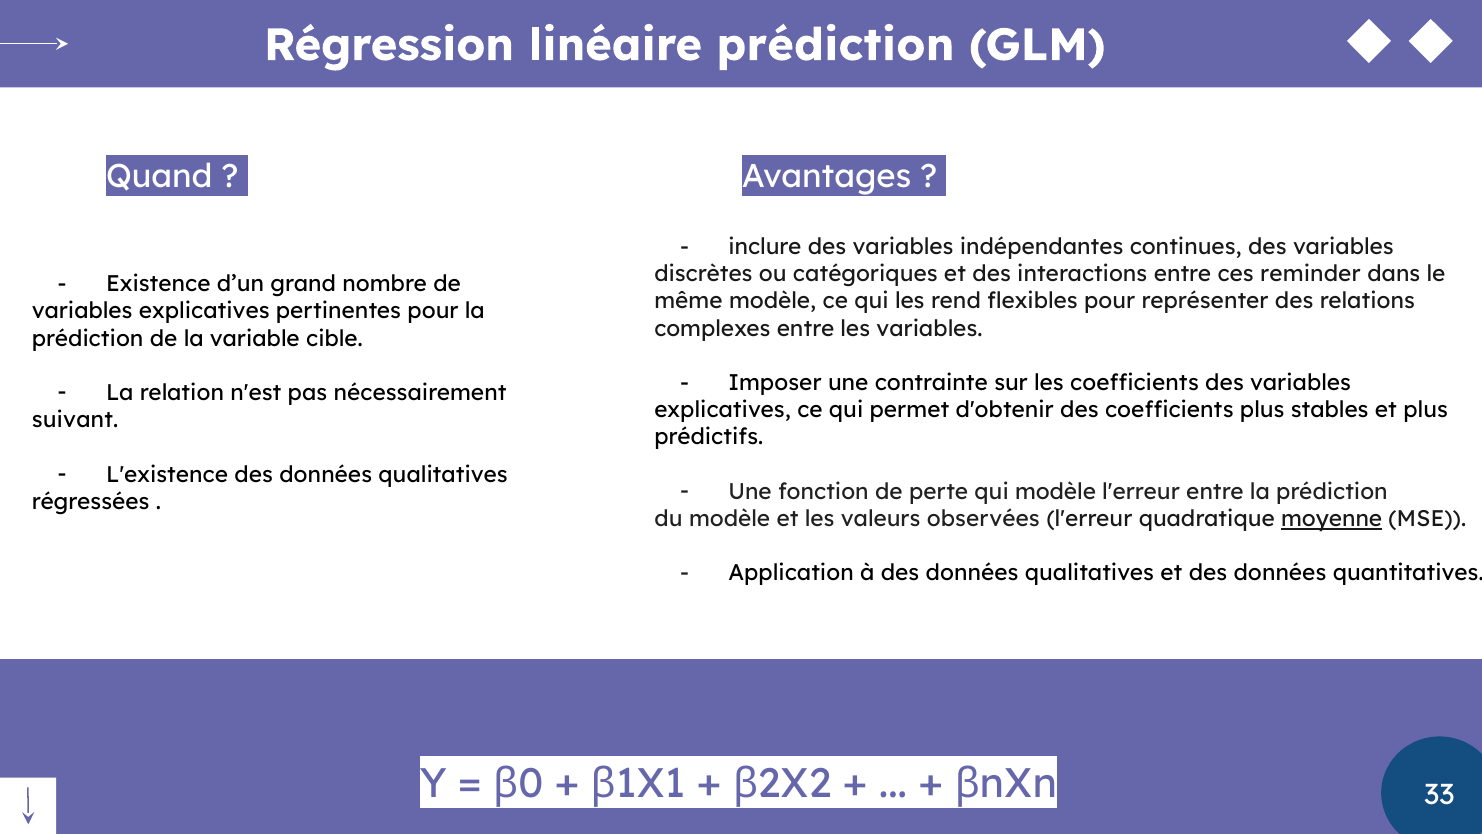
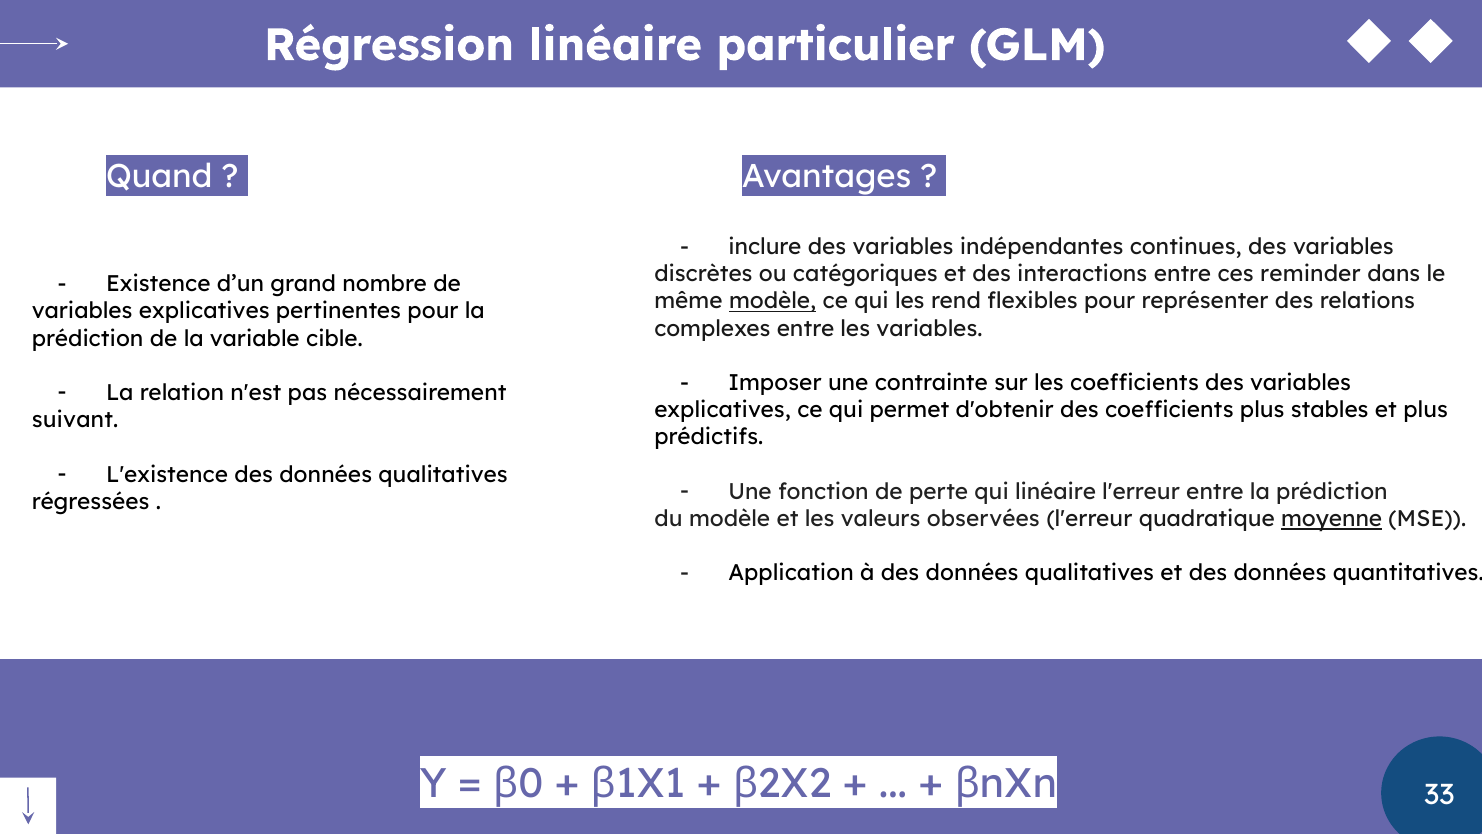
linéaire prédiction: prédiction -> particulier (836, 45)
modèle underline: none -> present (773, 301)
qui modèle: modèle -> linéaire (1056, 492)
